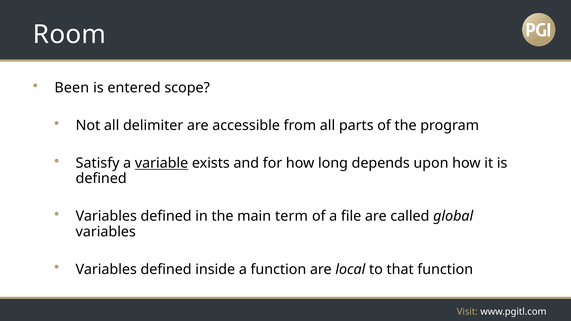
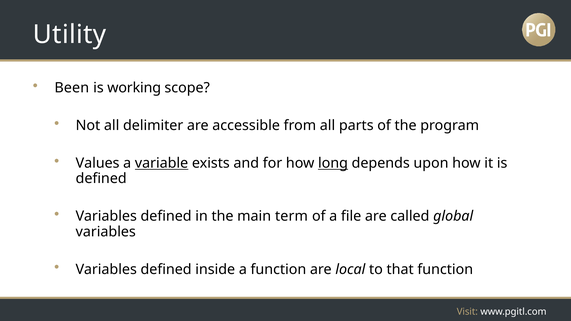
Room: Room -> Utility (69, 34)
entered: entered -> working (134, 88)
Satisfy: Satisfy -> Values (98, 163)
long underline: none -> present (333, 163)
